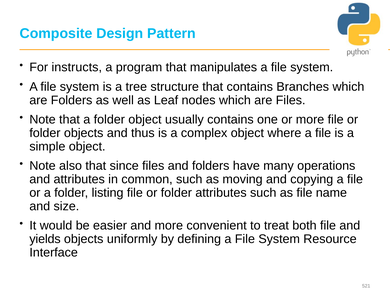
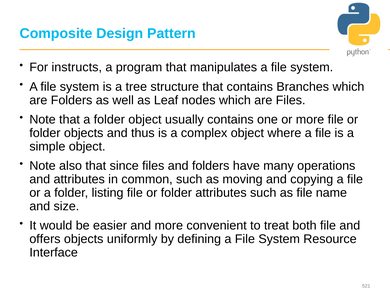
yields: yields -> offers (45, 239)
